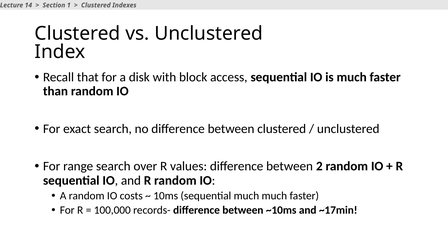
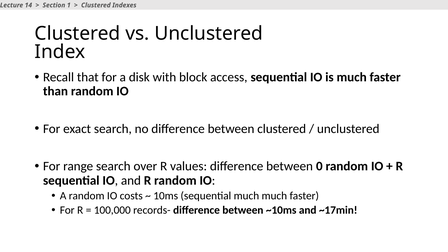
2: 2 -> 0 (319, 166)
